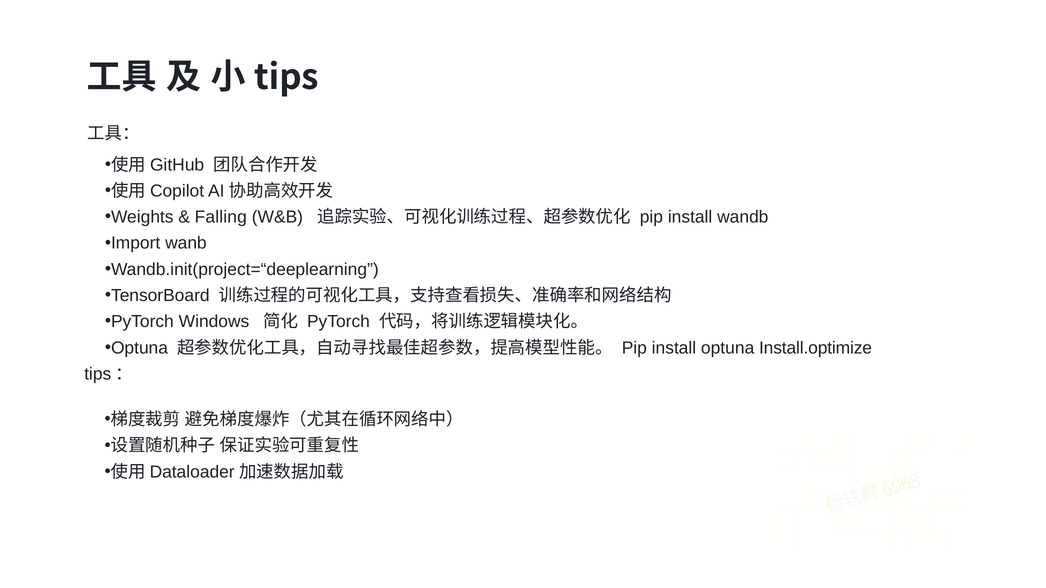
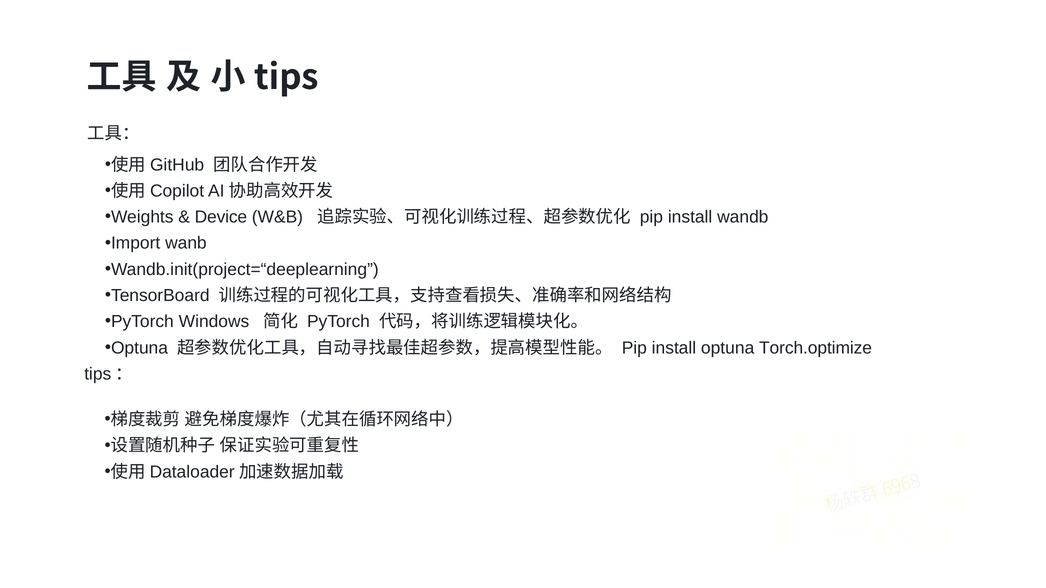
Falling: Falling -> Device (221, 217)
Install.optimize: Install.optimize -> Torch.optimize (816, 348)
